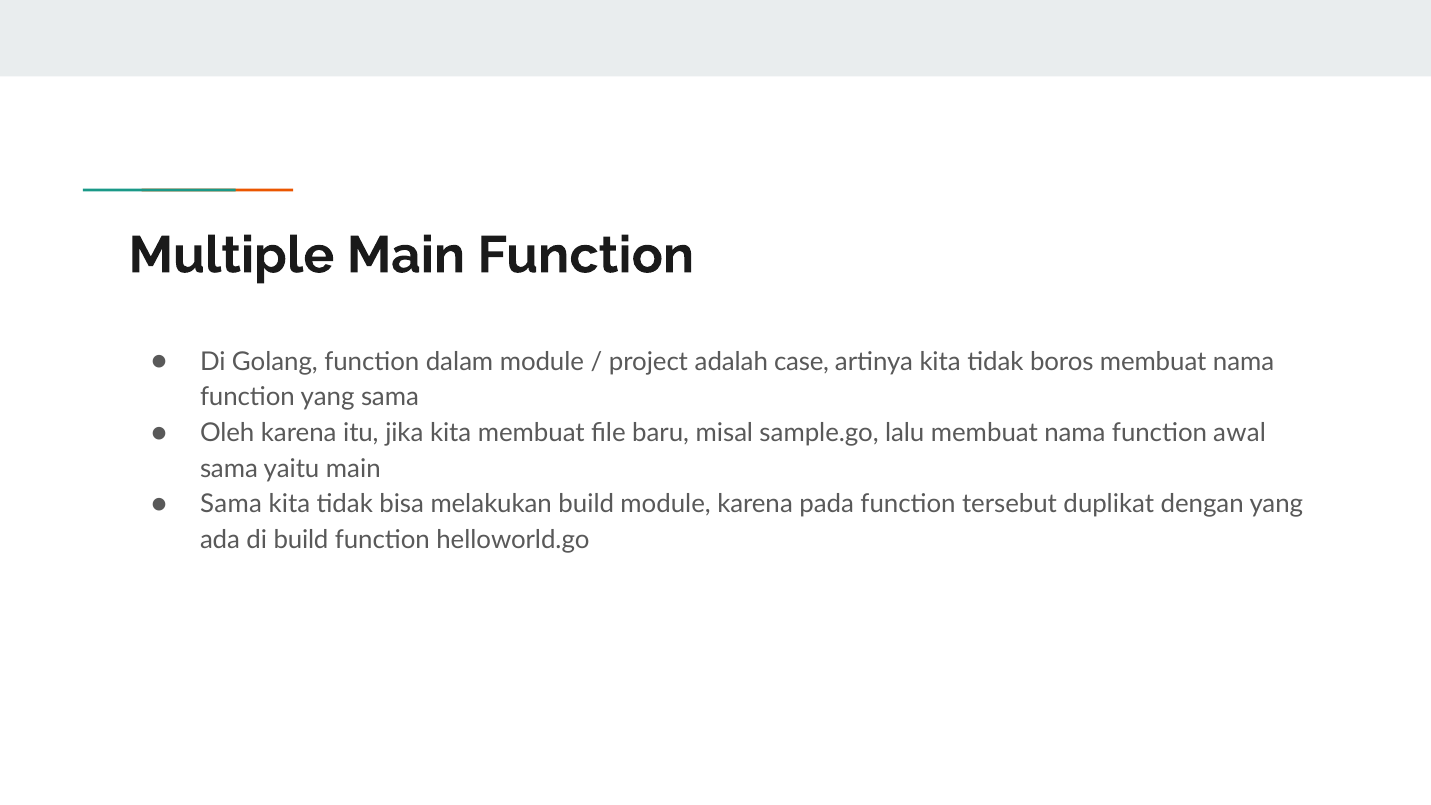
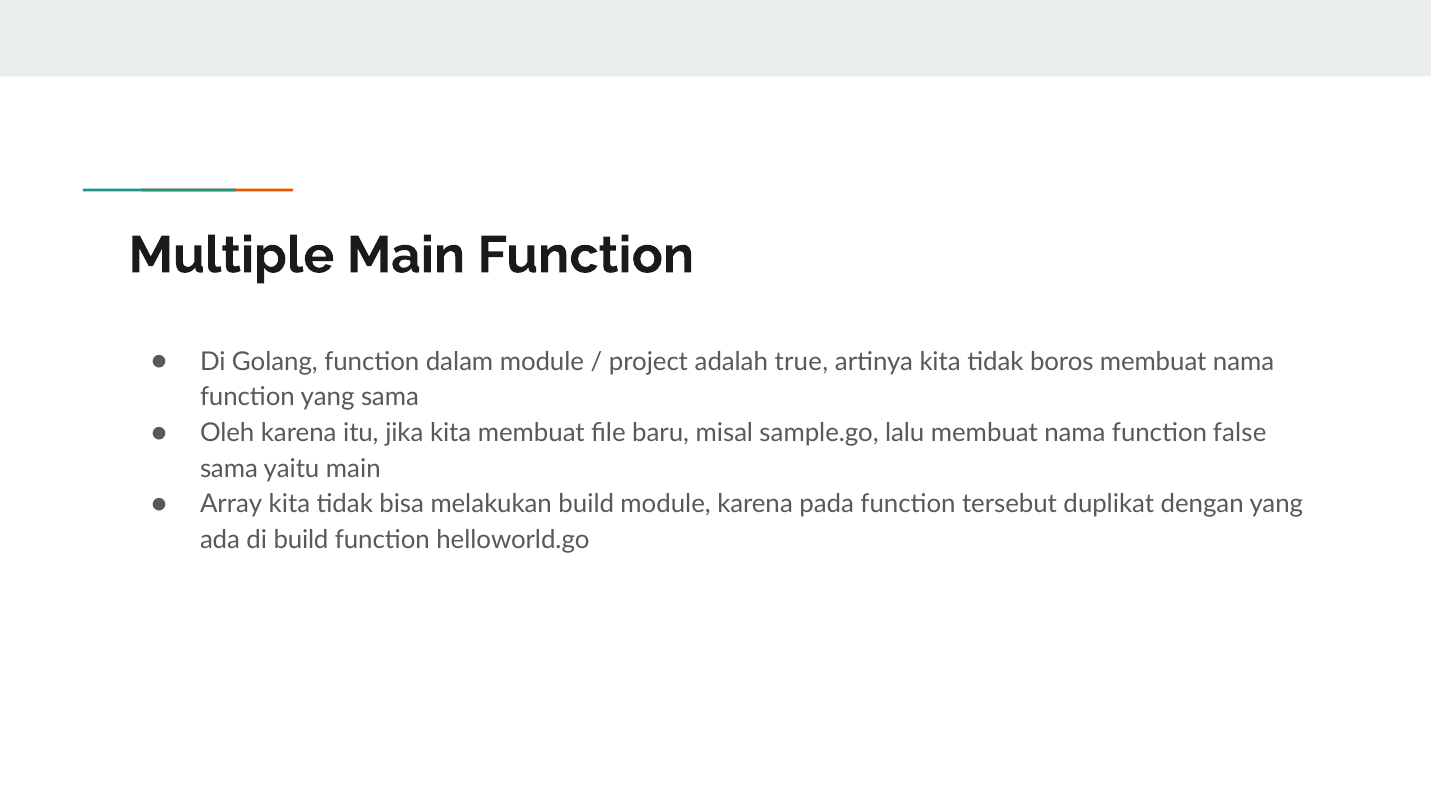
case: case -> true (801, 362)
awal: awal -> false (1240, 433)
Sama: Sama -> Array (231, 504)
